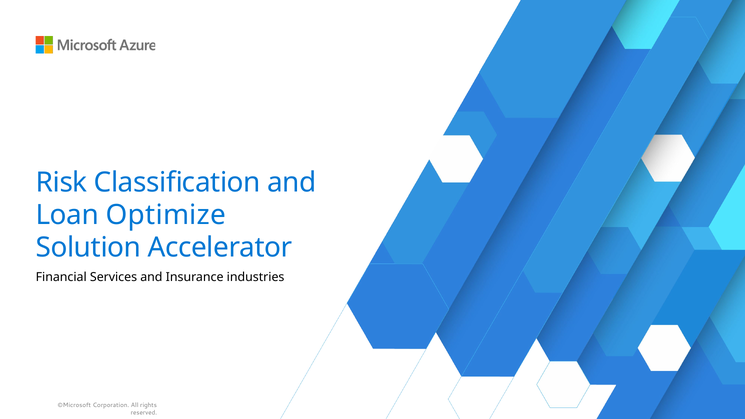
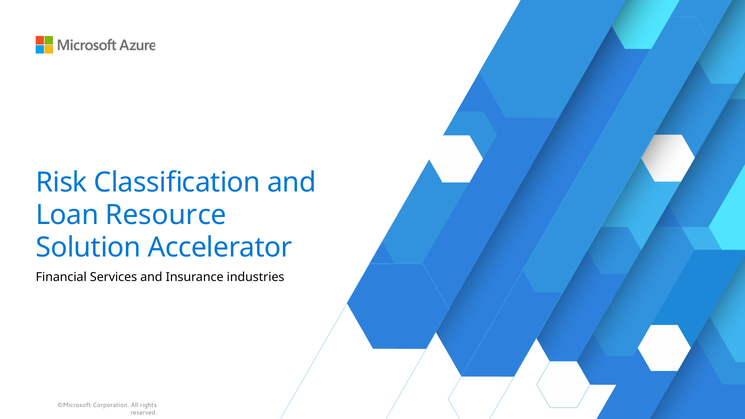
Optimize: Optimize -> Resource (166, 215)
